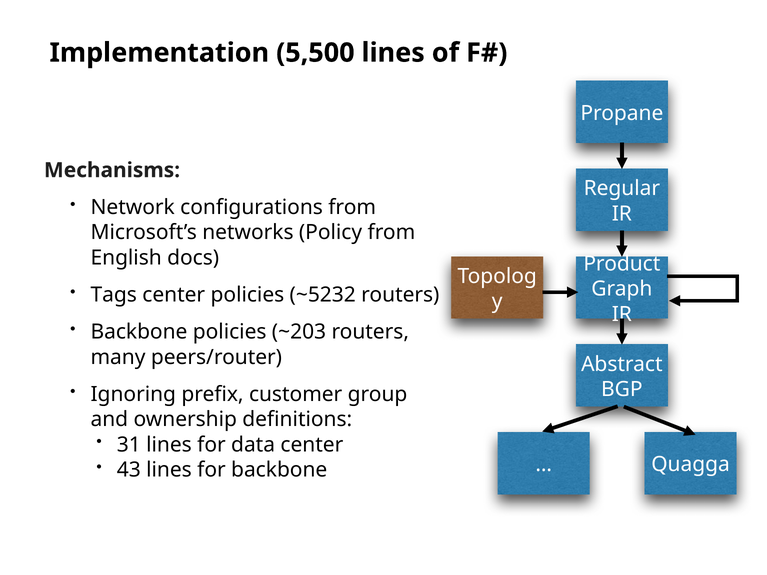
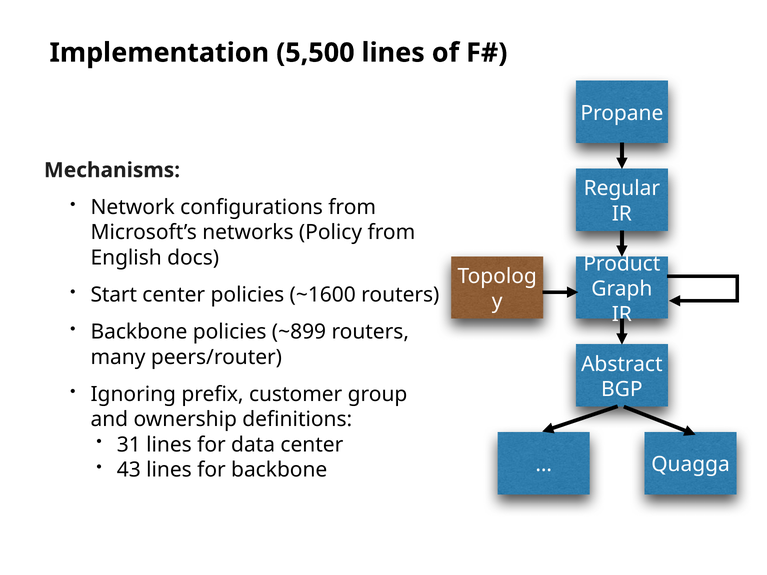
Tags: Tags -> Start (114, 295)
~5232: ~5232 -> ~1600 (323, 295)
~203: ~203 -> ~899 (299, 332)
